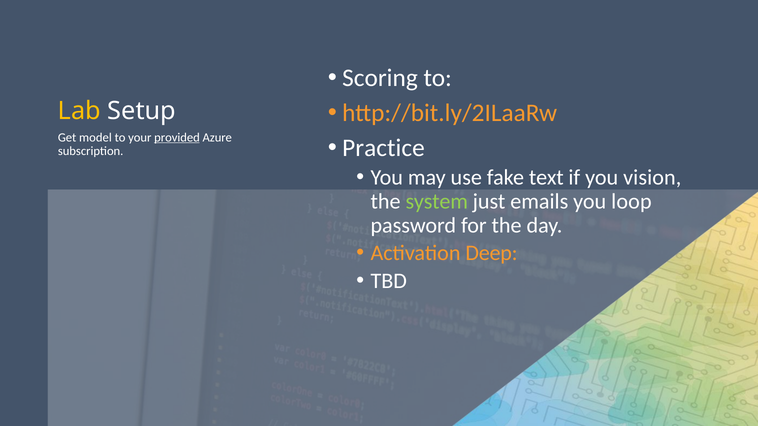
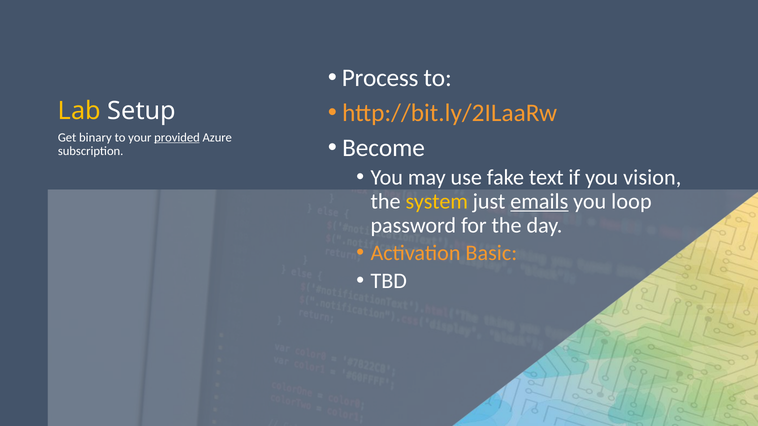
Scoring: Scoring -> Process (380, 78)
model: model -> binary (95, 137)
Practice: Practice -> Become (384, 148)
system colour: light green -> yellow (437, 202)
emails underline: none -> present (539, 202)
Deep: Deep -> Basic (491, 253)
